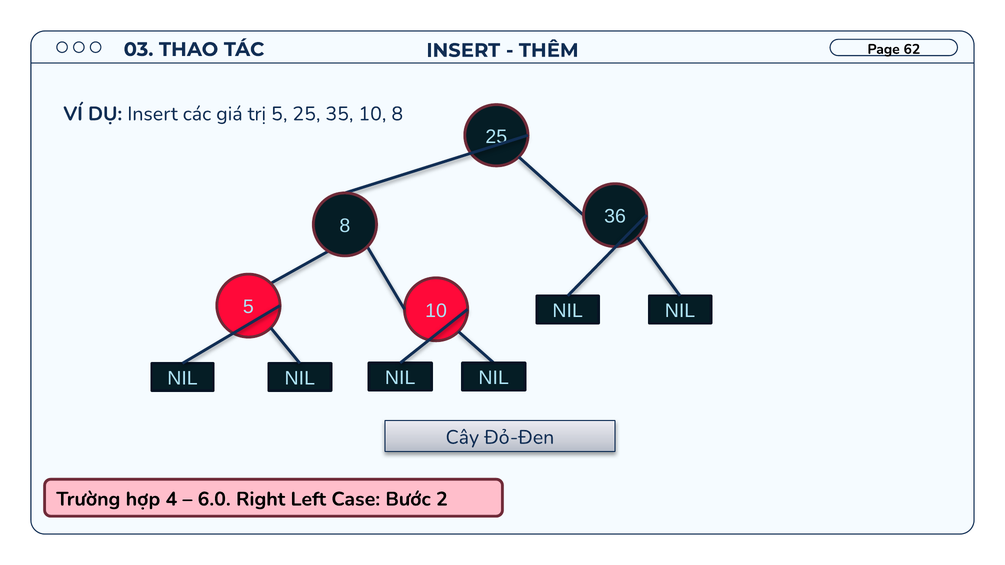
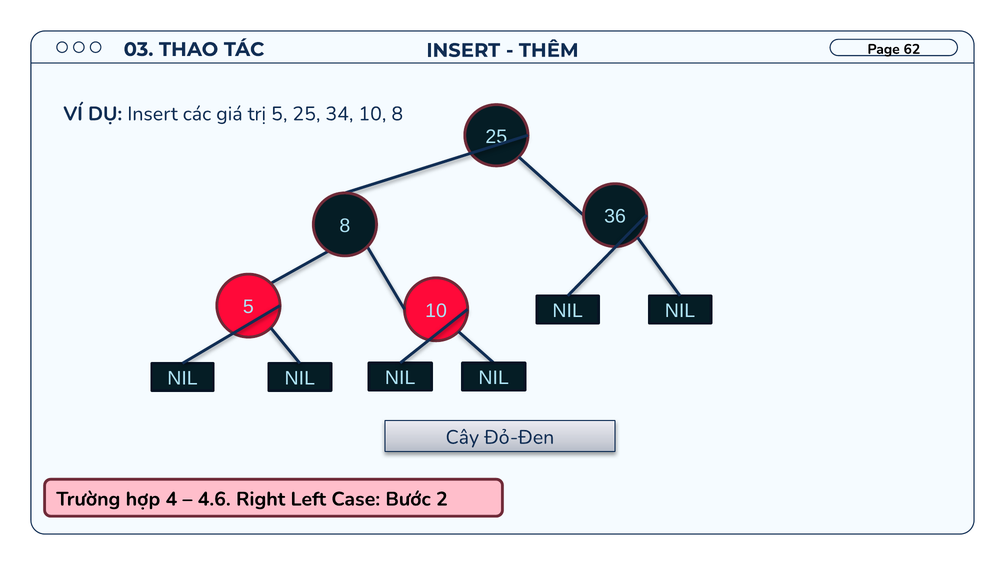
35: 35 -> 34 (339, 114)
6.0: 6.0 -> 4.6 (214, 499)
